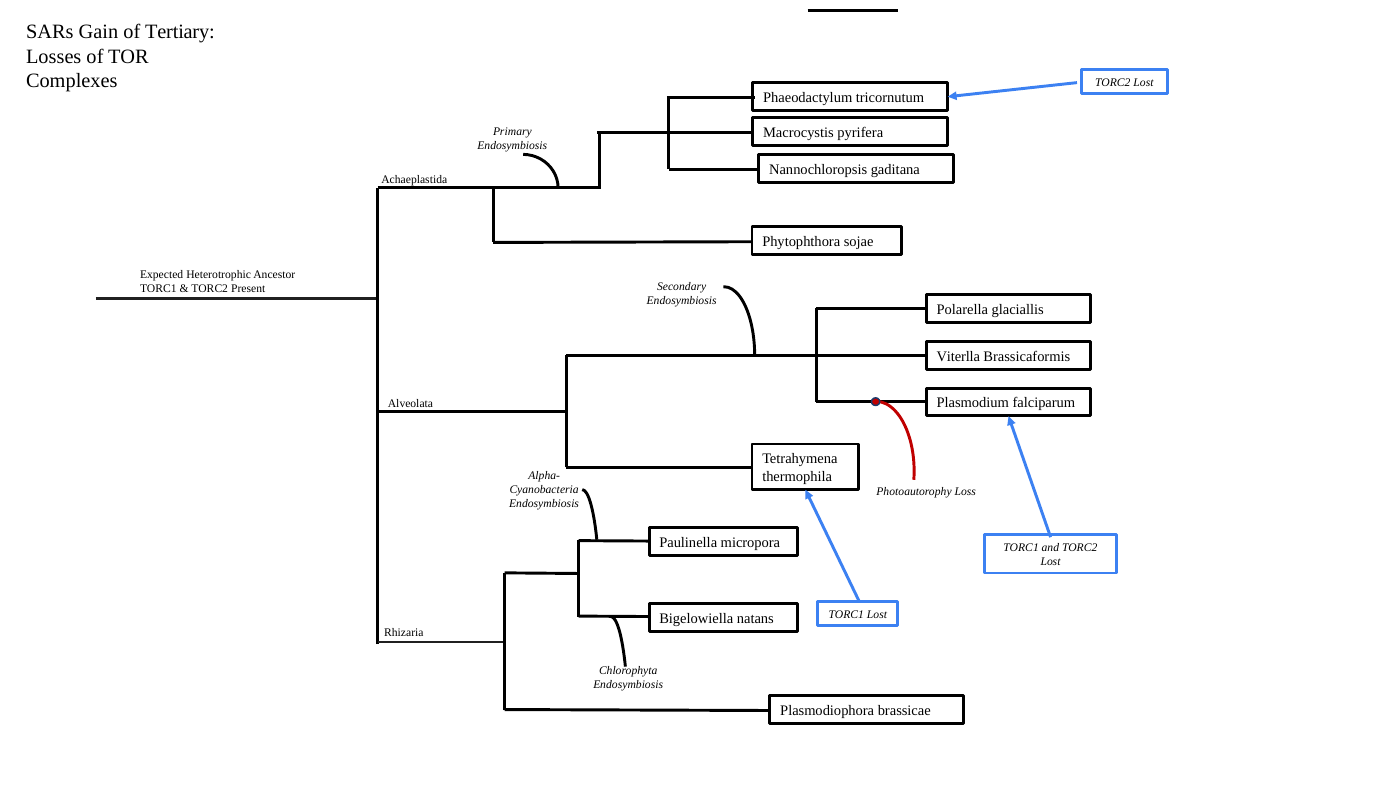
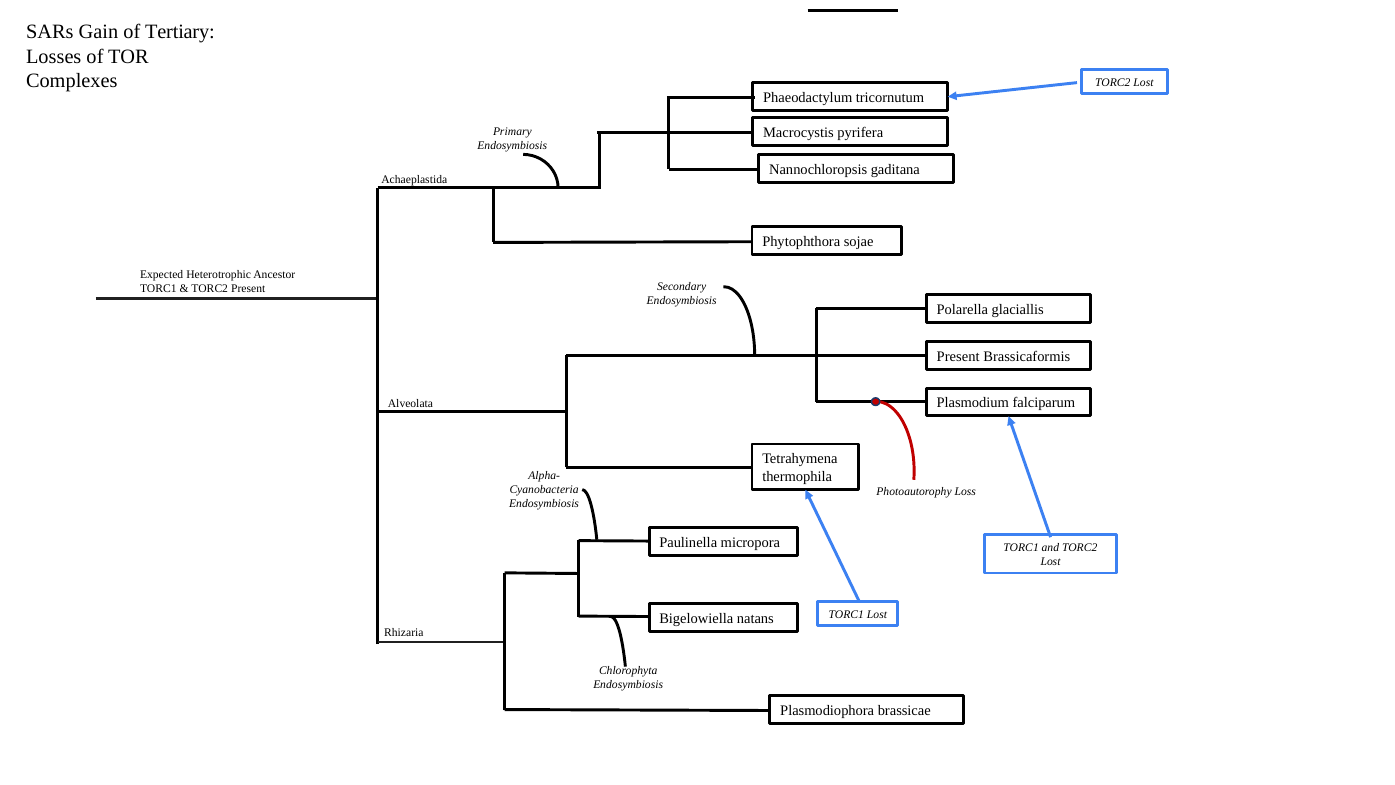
Viterlla: Viterlla -> Present (958, 356)
